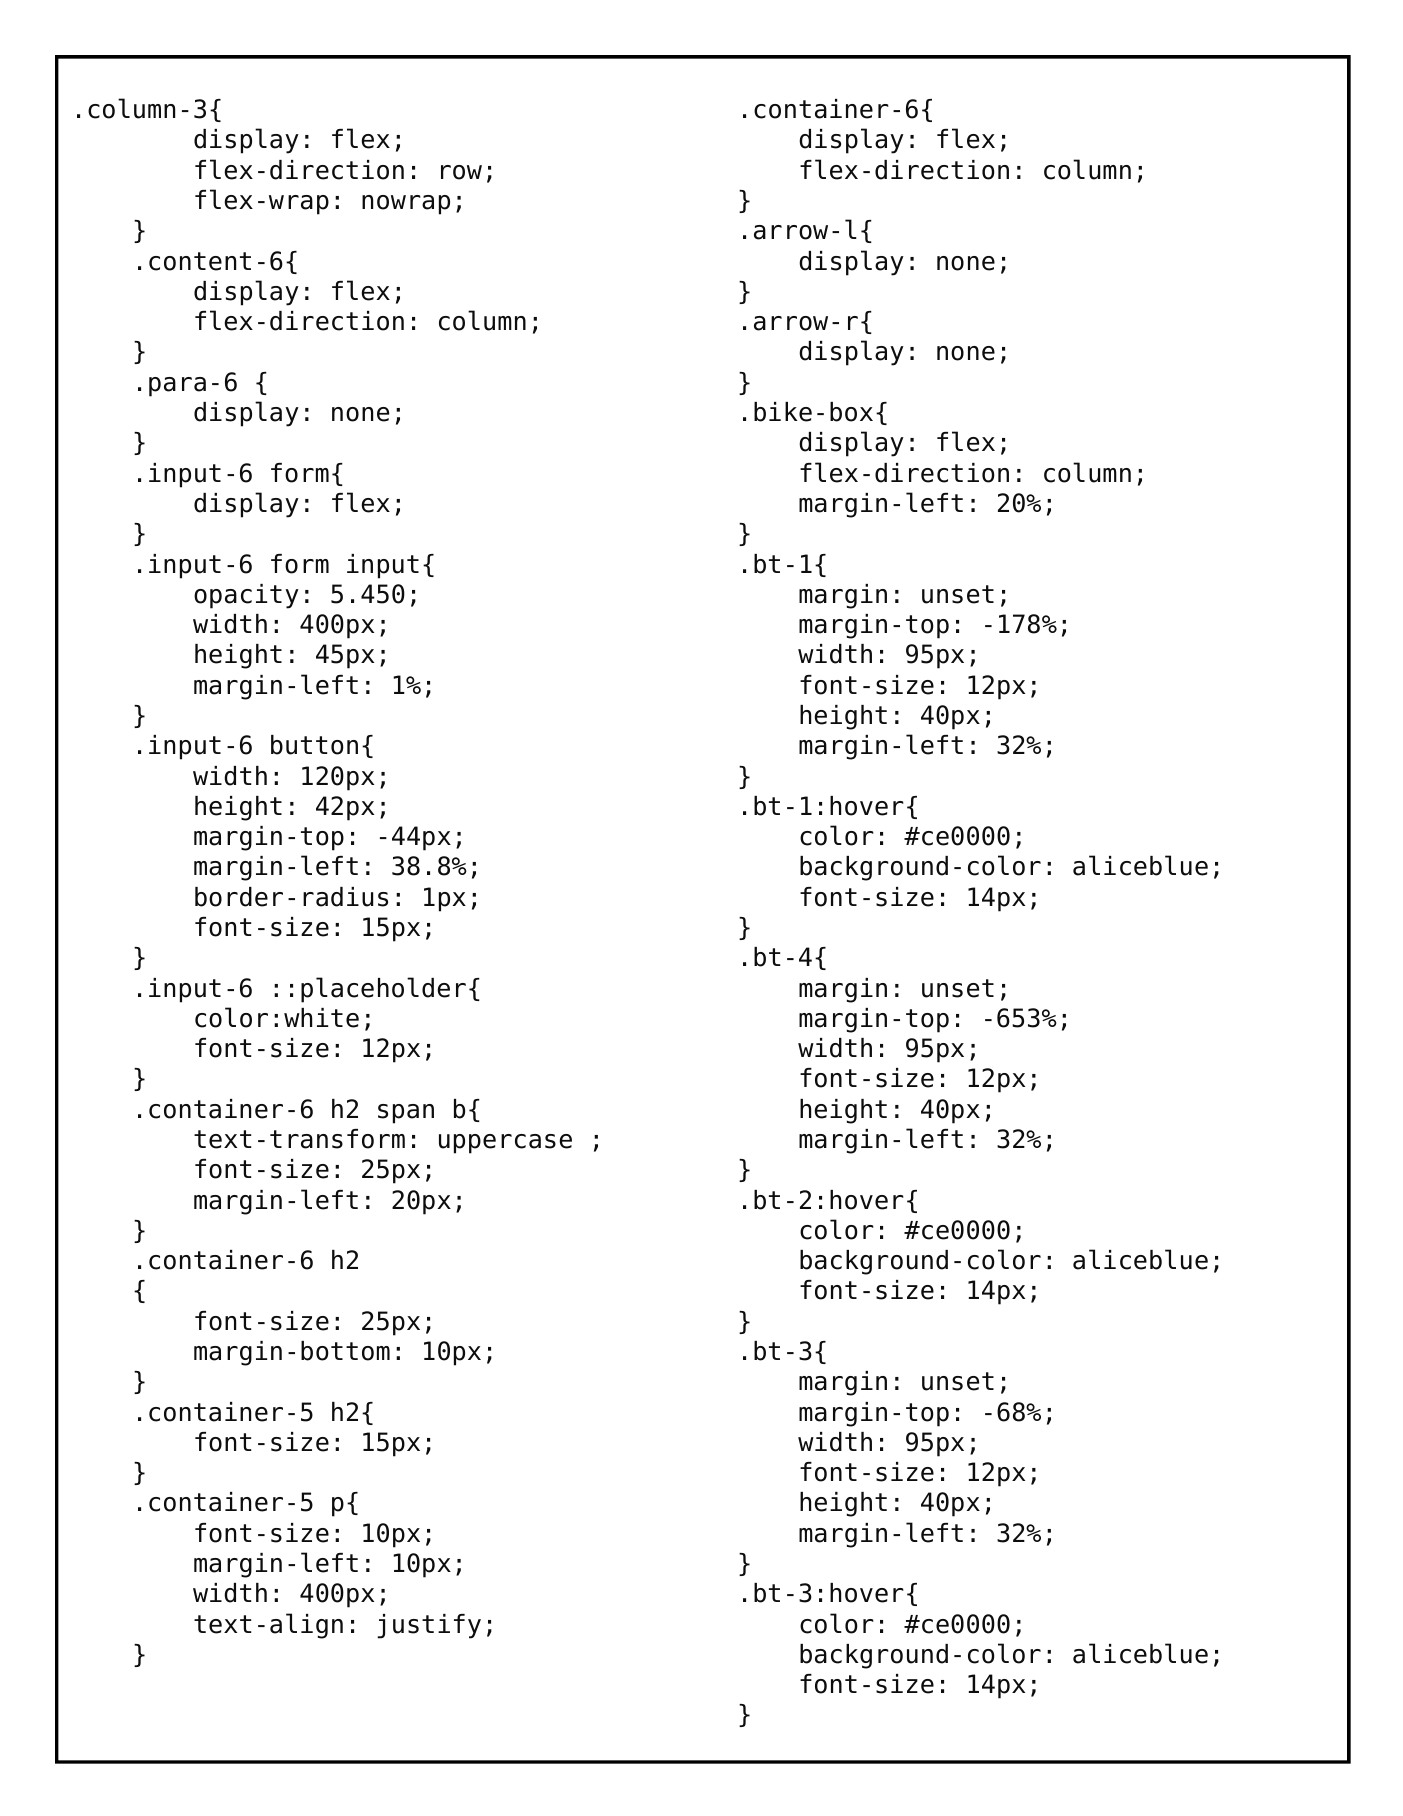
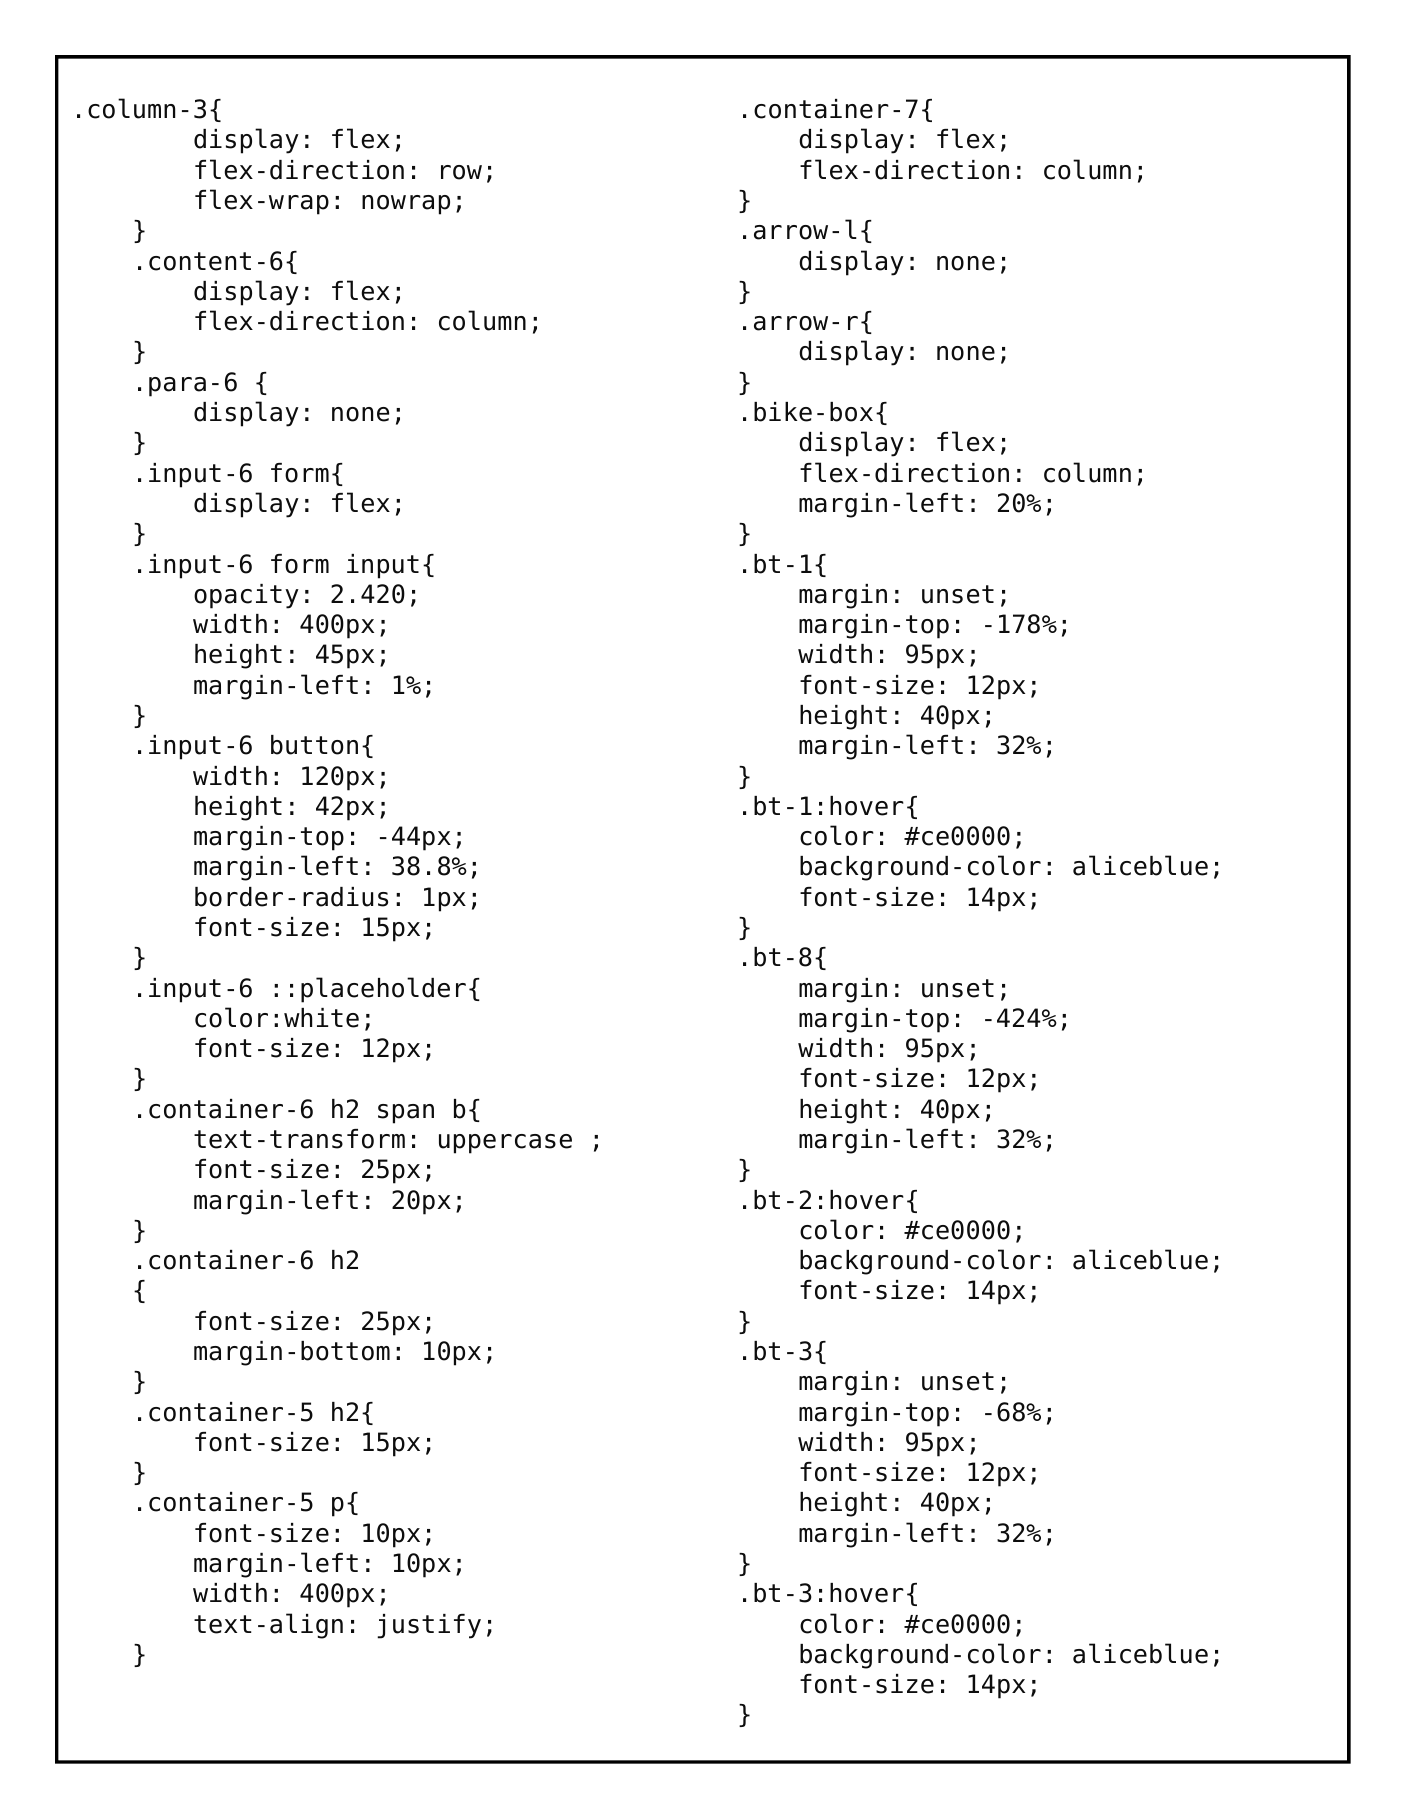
.container-6{: .container-6{ -> .container-7{ (836, 110)
5.450: 5.450 -> 2.420 (376, 595)
.bt-4{: .bt-4{ -> .bt-8{ (783, 958)
-653%: -653% -> -424% (1026, 1019)
